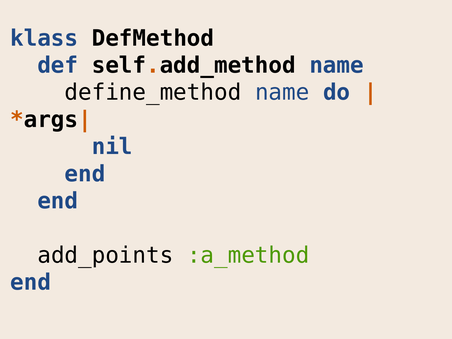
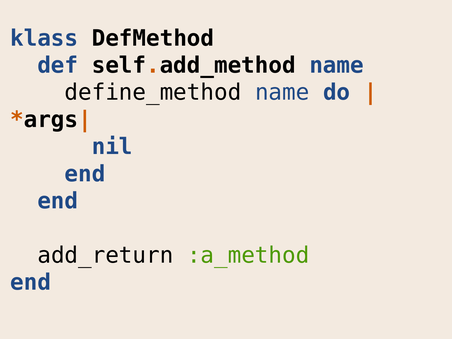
add_points: add_points -> add_return (105, 255)
